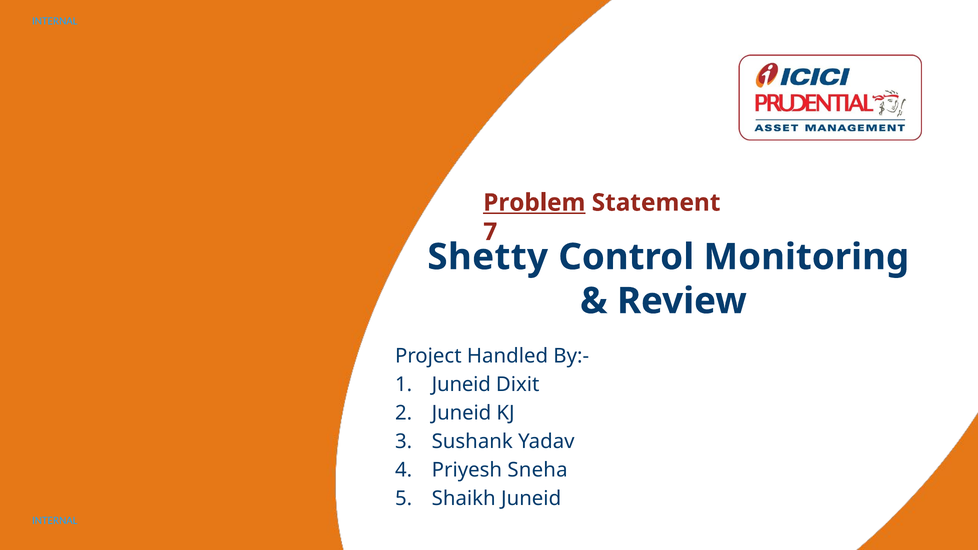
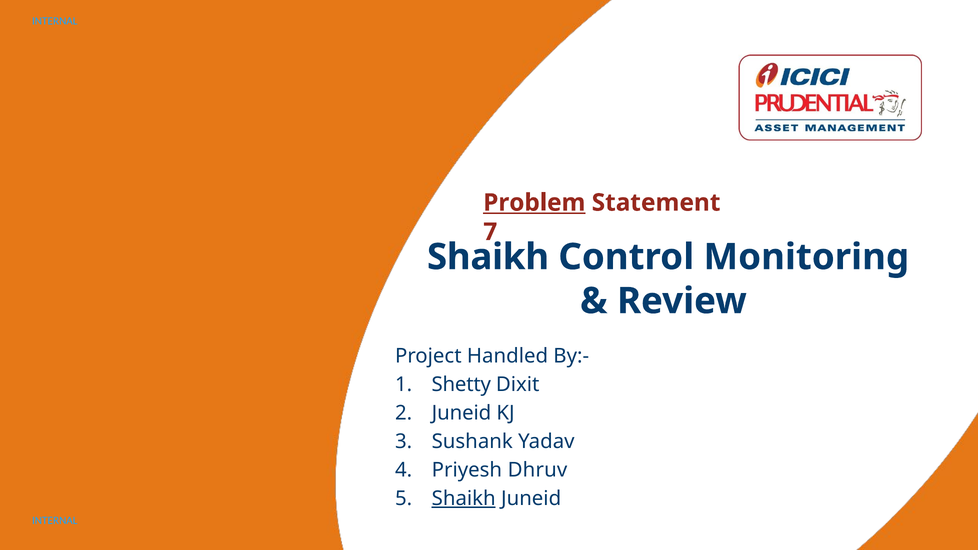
Shetty: Shetty -> Shaikh (488, 257)
Juneid: Juneid -> Shetty (461, 385)
Sneha: Sneha -> Dhruv (538, 470)
Shaikh underline: none -> present (464, 499)
